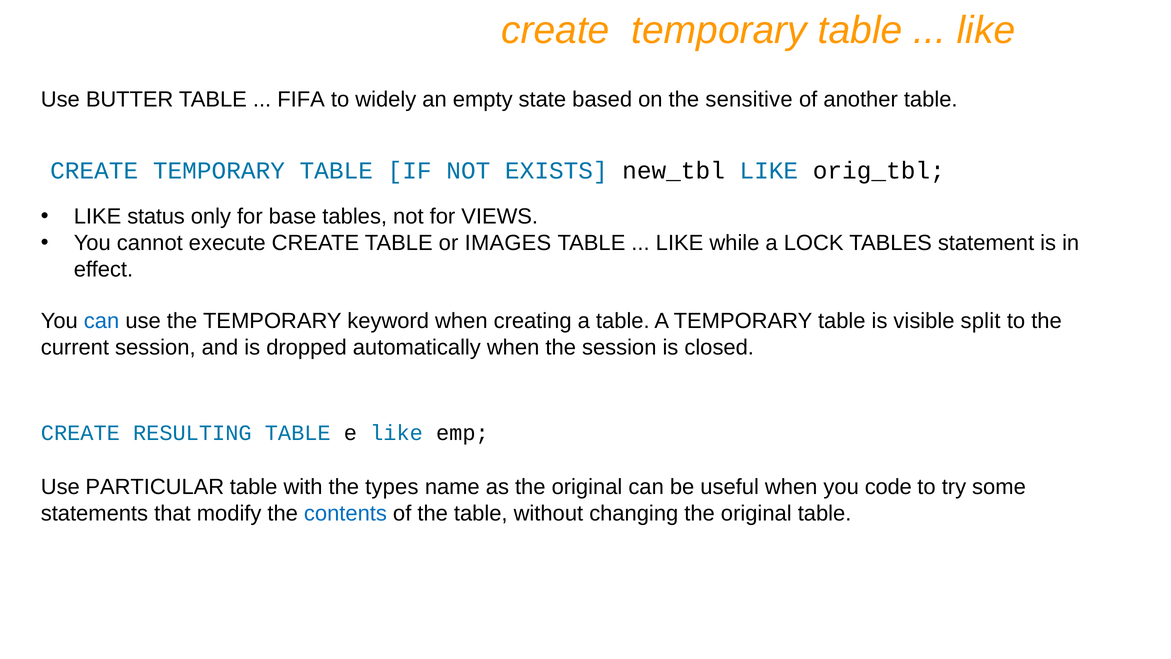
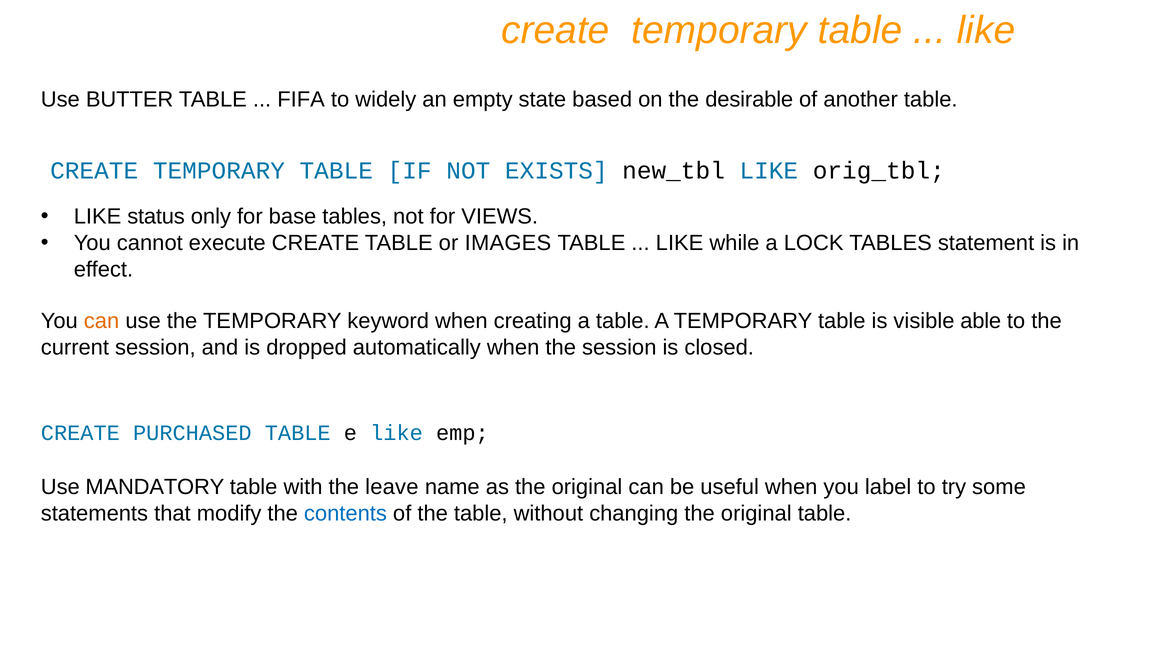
sensitive: sensitive -> desirable (749, 99)
can colour: blue -> orange (102, 321)
split: split -> able (981, 321)
RESULTING: RESULTING -> PURCHASED (192, 433)
PARTICULAR: PARTICULAR -> MANDATORY (155, 487)
types: types -> leave (392, 487)
code: code -> label (888, 487)
